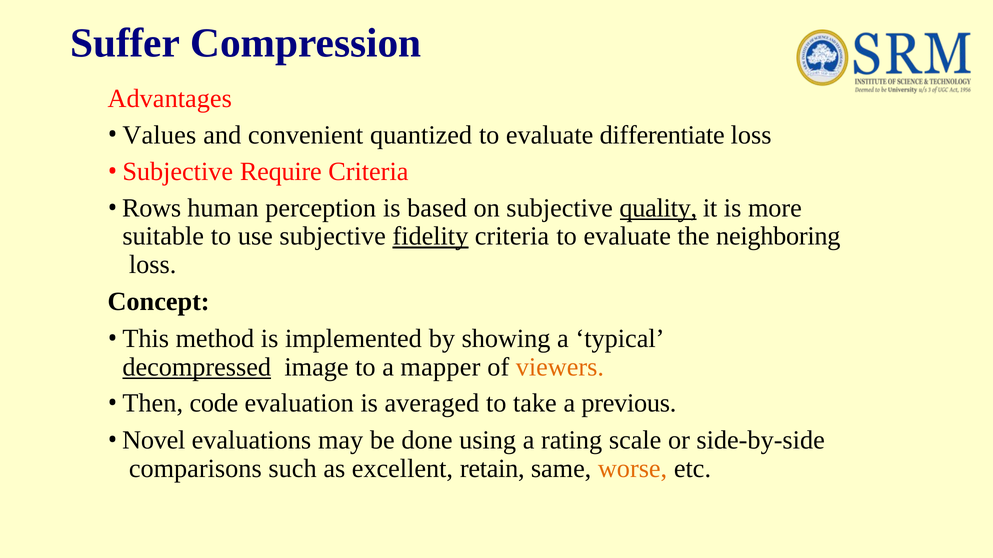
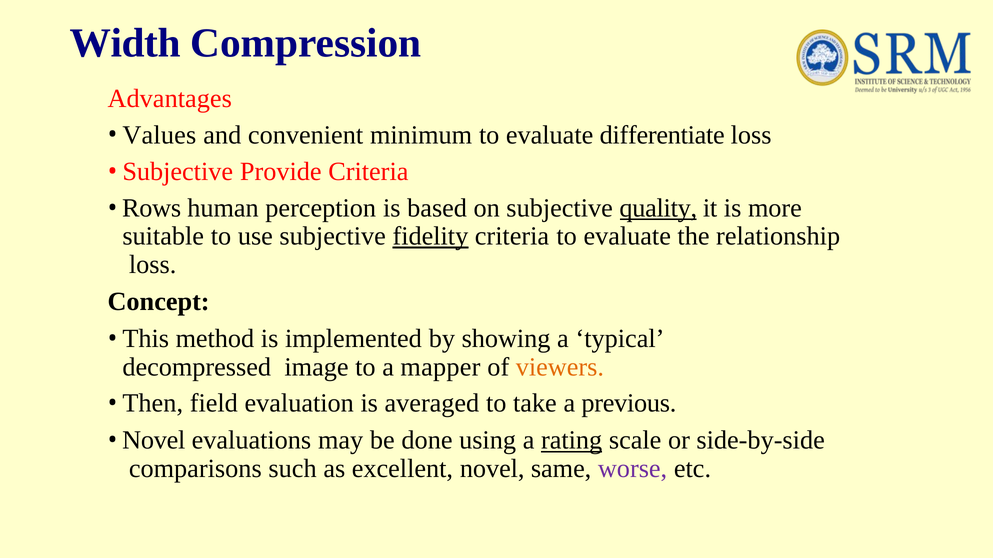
Suffer: Suffer -> Width (125, 43)
quantized: quantized -> minimum (421, 135)
Require: Require -> Provide (281, 172)
neighboring: neighboring -> relationship (778, 236)
decompressed underline: present -> none (197, 368)
code: code -> field (214, 404)
rating underline: none -> present (572, 441)
excellent retain: retain -> novel (492, 469)
worse colour: orange -> purple (633, 469)
